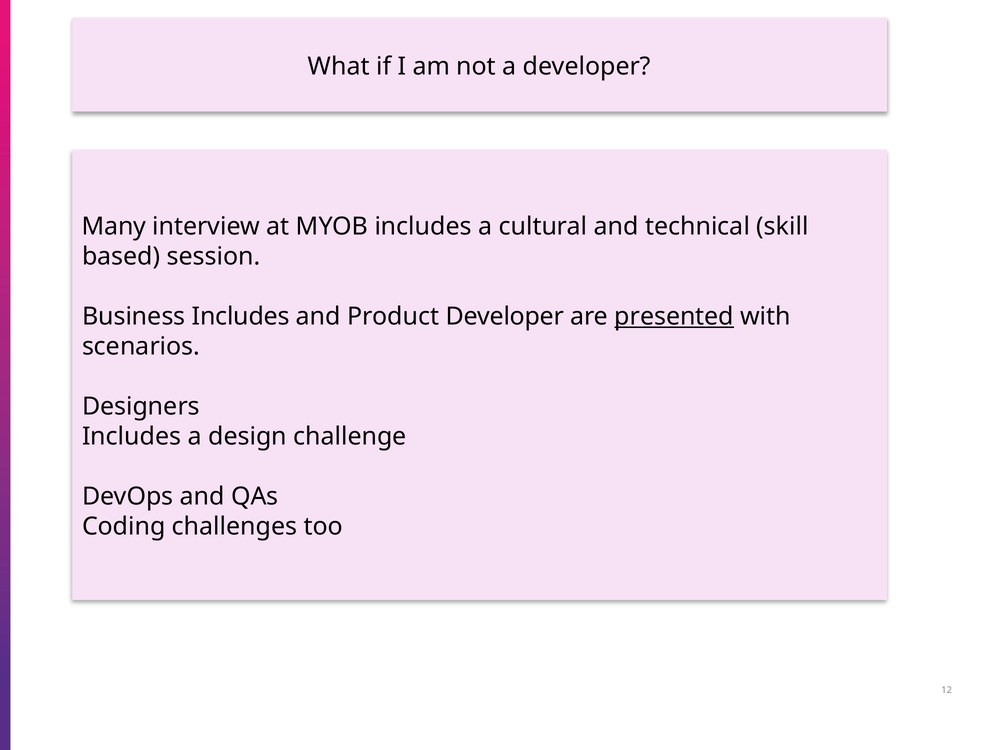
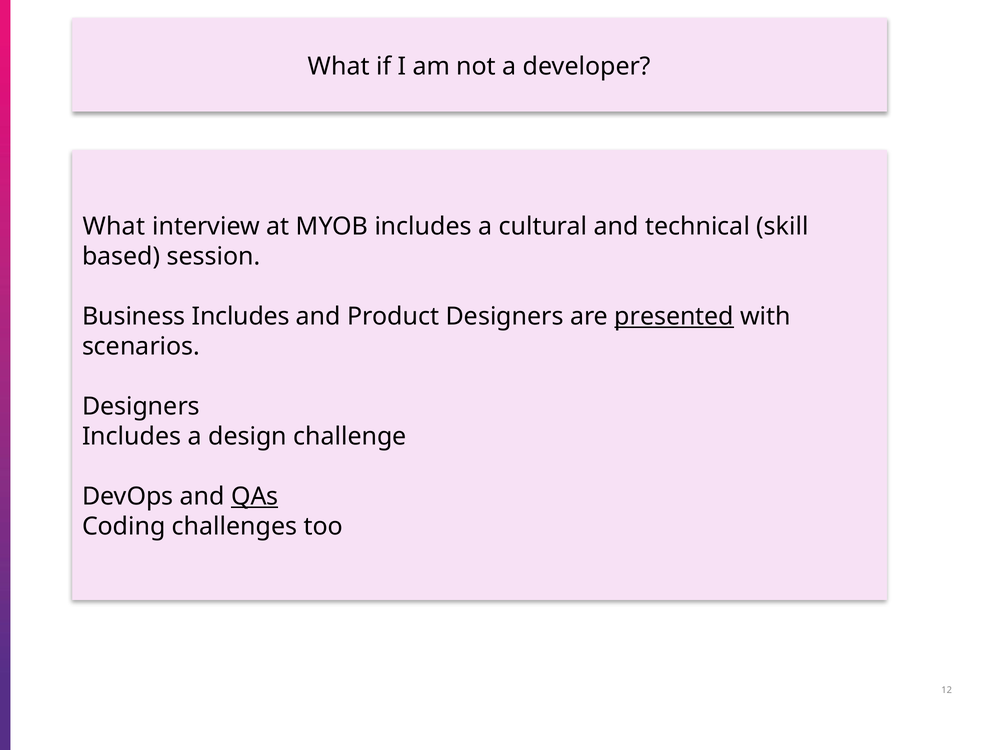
Many: Many -> What (114, 227)
Product Developer: Developer -> Designers (505, 317)
QAs underline: none -> present (255, 497)
